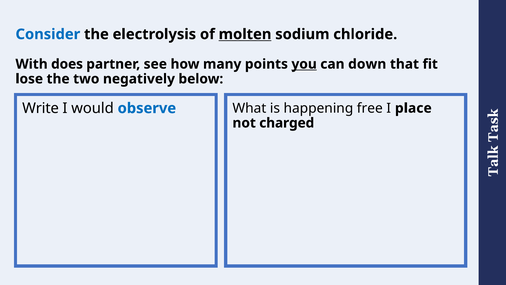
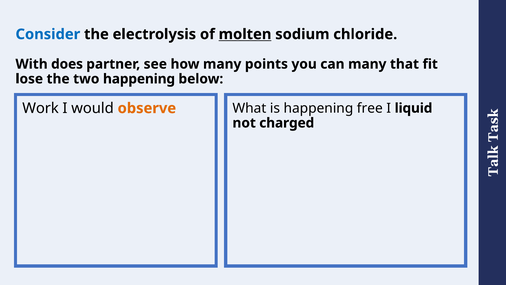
you underline: present -> none (304, 64)
can down: down -> many (367, 64)
two negatively: negatively -> happening (139, 79)
Write: Write -> Work (41, 108)
observe colour: blue -> orange (147, 108)
place: place -> liquid (413, 108)
